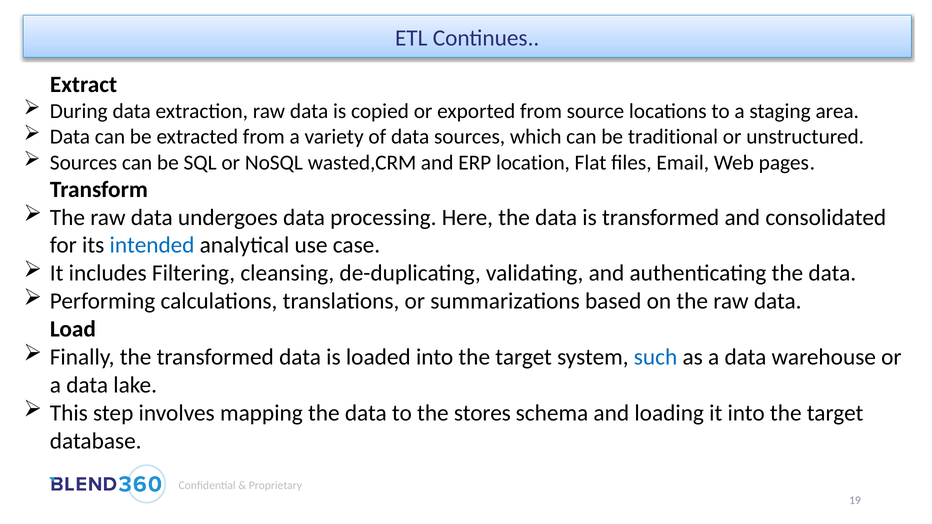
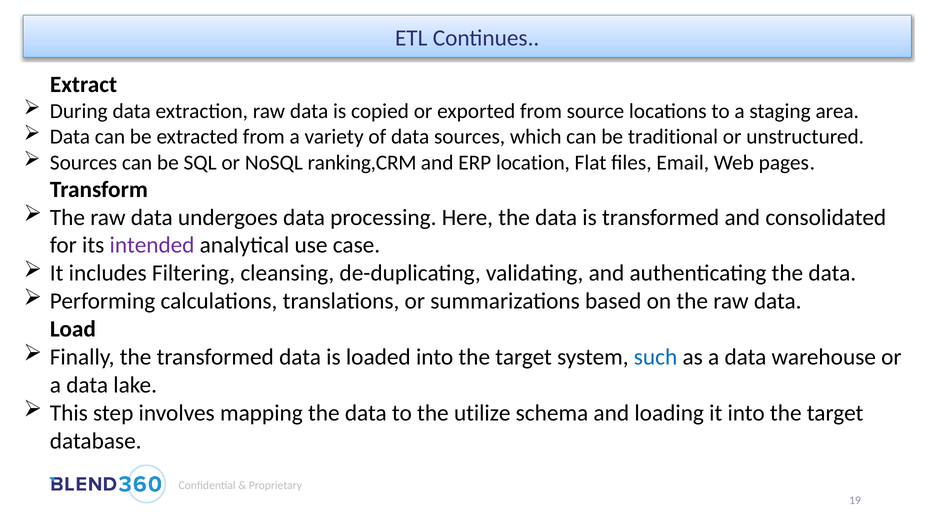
wasted,CRM: wasted,CRM -> ranking,CRM (362, 163)
intended colour: blue -> purple (152, 245)
stores: stores -> utilize (482, 413)
